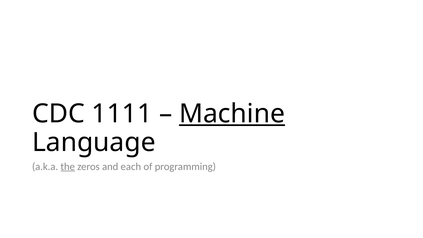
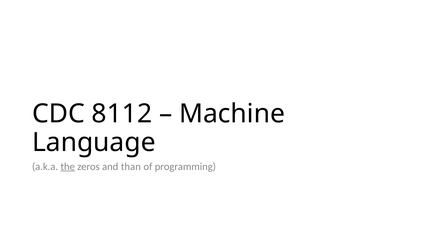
1111: 1111 -> 8112 (122, 114)
Machine underline: present -> none (232, 114)
each: each -> than (131, 166)
